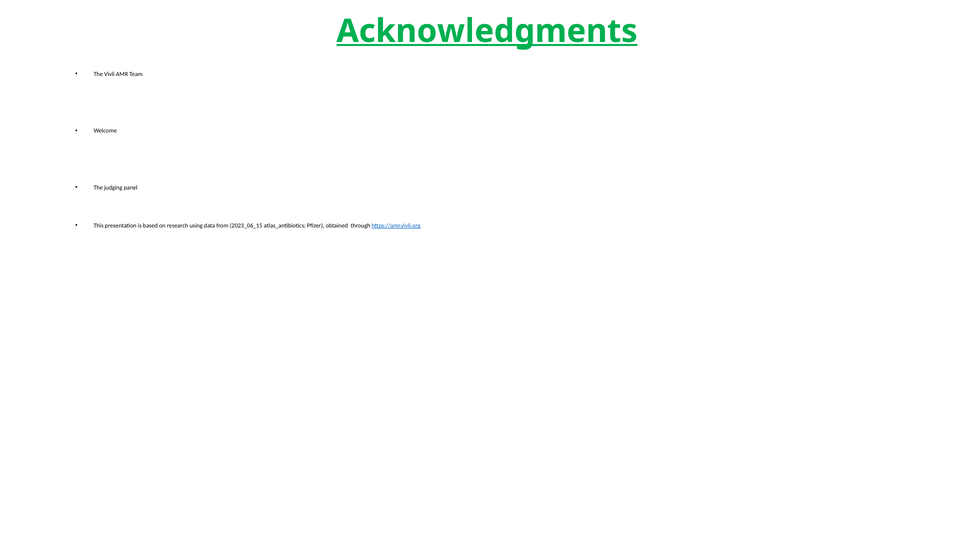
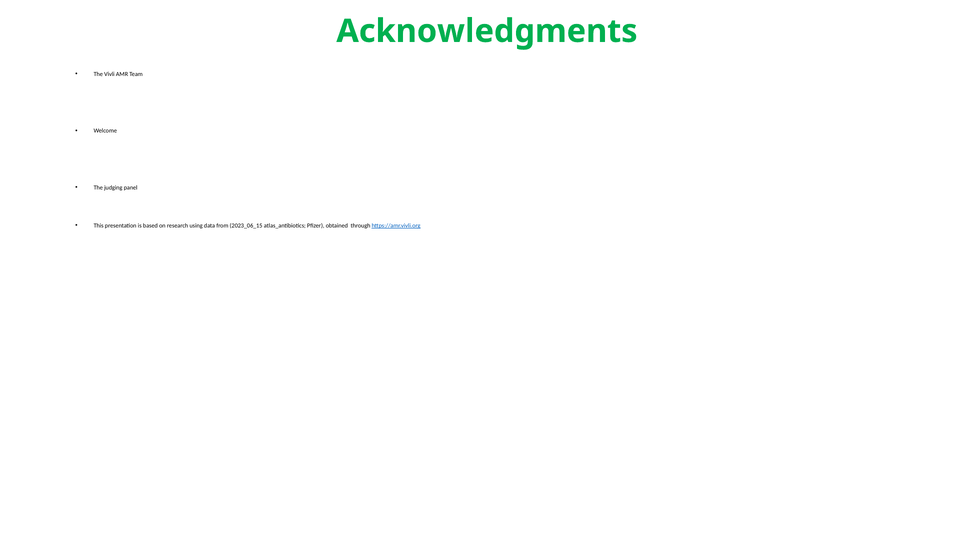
Acknowledgments underline: present -> none (487, 31)
